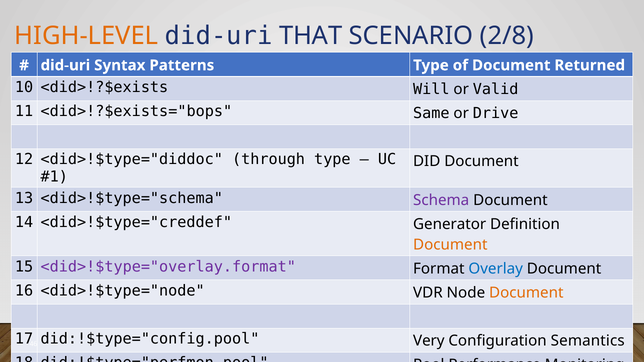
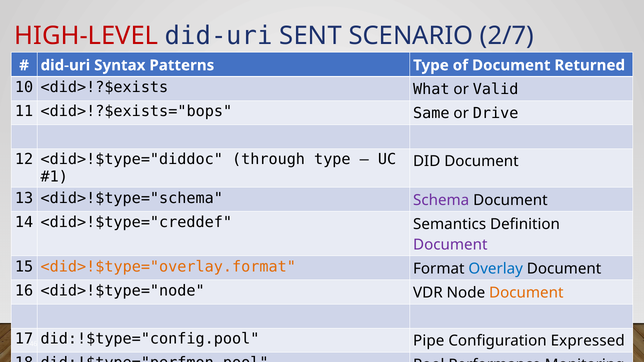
HIGH-LEVEL colour: orange -> red (86, 36)
THAT: THAT -> SENT (311, 36)
2/8: 2/8 -> 2/7 (507, 36)
Will: Will -> What (431, 89)
Generator: Generator -> Semantics (450, 224)
Document colour: orange -> purple (450, 245)
<did>!$type="overlay.format colour: purple -> orange (168, 267)
Very: Very -> Pipe (429, 341)
Semantics: Semantics -> Expressed (588, 341)
